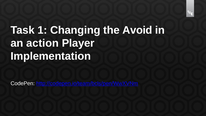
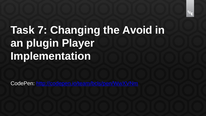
1: 1 -> 7 (42, 30)
action: action -> plugin (43, 43)
